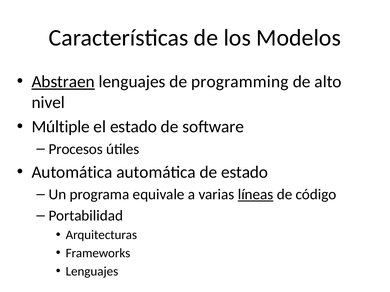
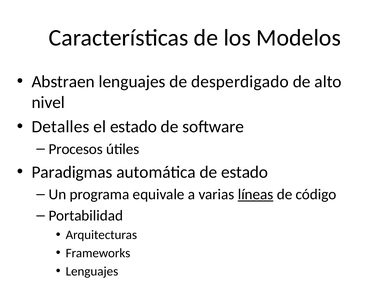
Abstraen underline: present -> none (63, 82)
programming: programming -> desperdigado (240, 82)
Múltiple: Múltiple -> Detalles (60, 127)
Automática: Automática -> Paradigmas (72, 172)
